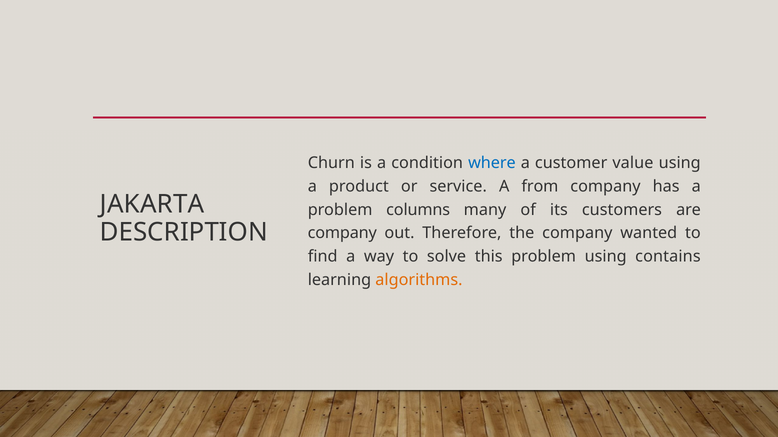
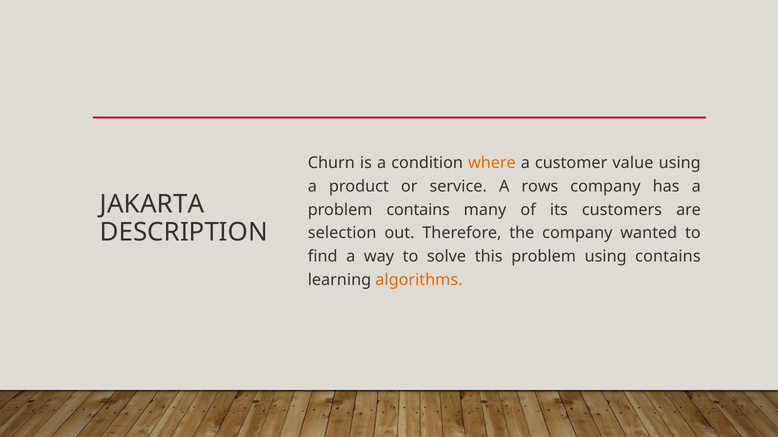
where colour: blue -> orange (492, 163)
from: from -> rows (540, 187)
problem columns: columns -> contains (418, 210)
company: company -> selection (342, 233)
